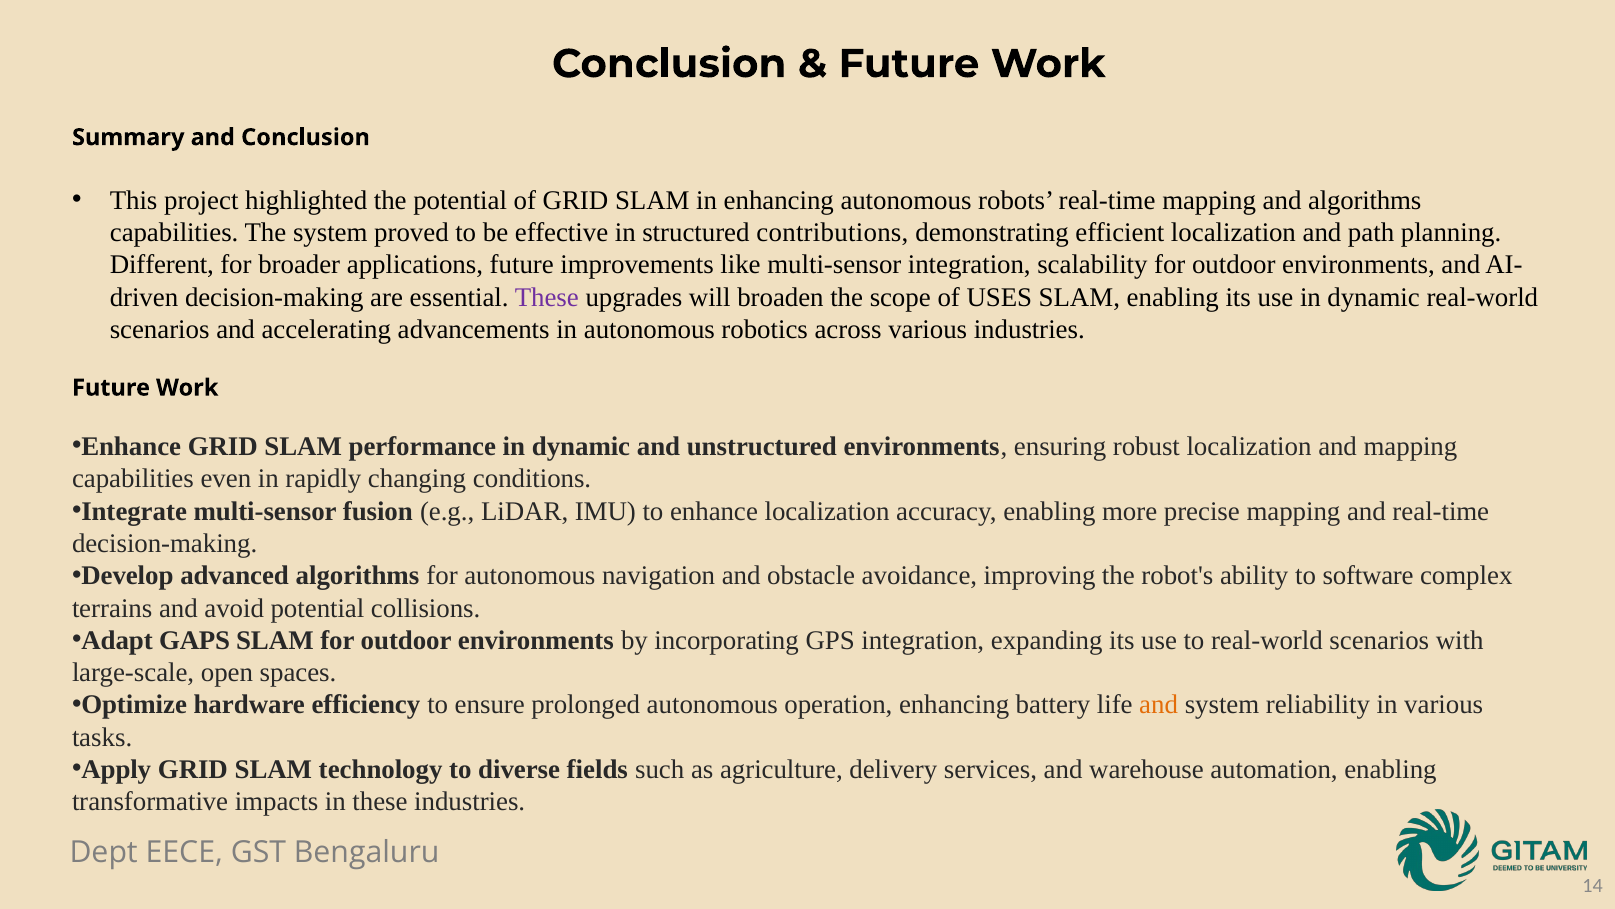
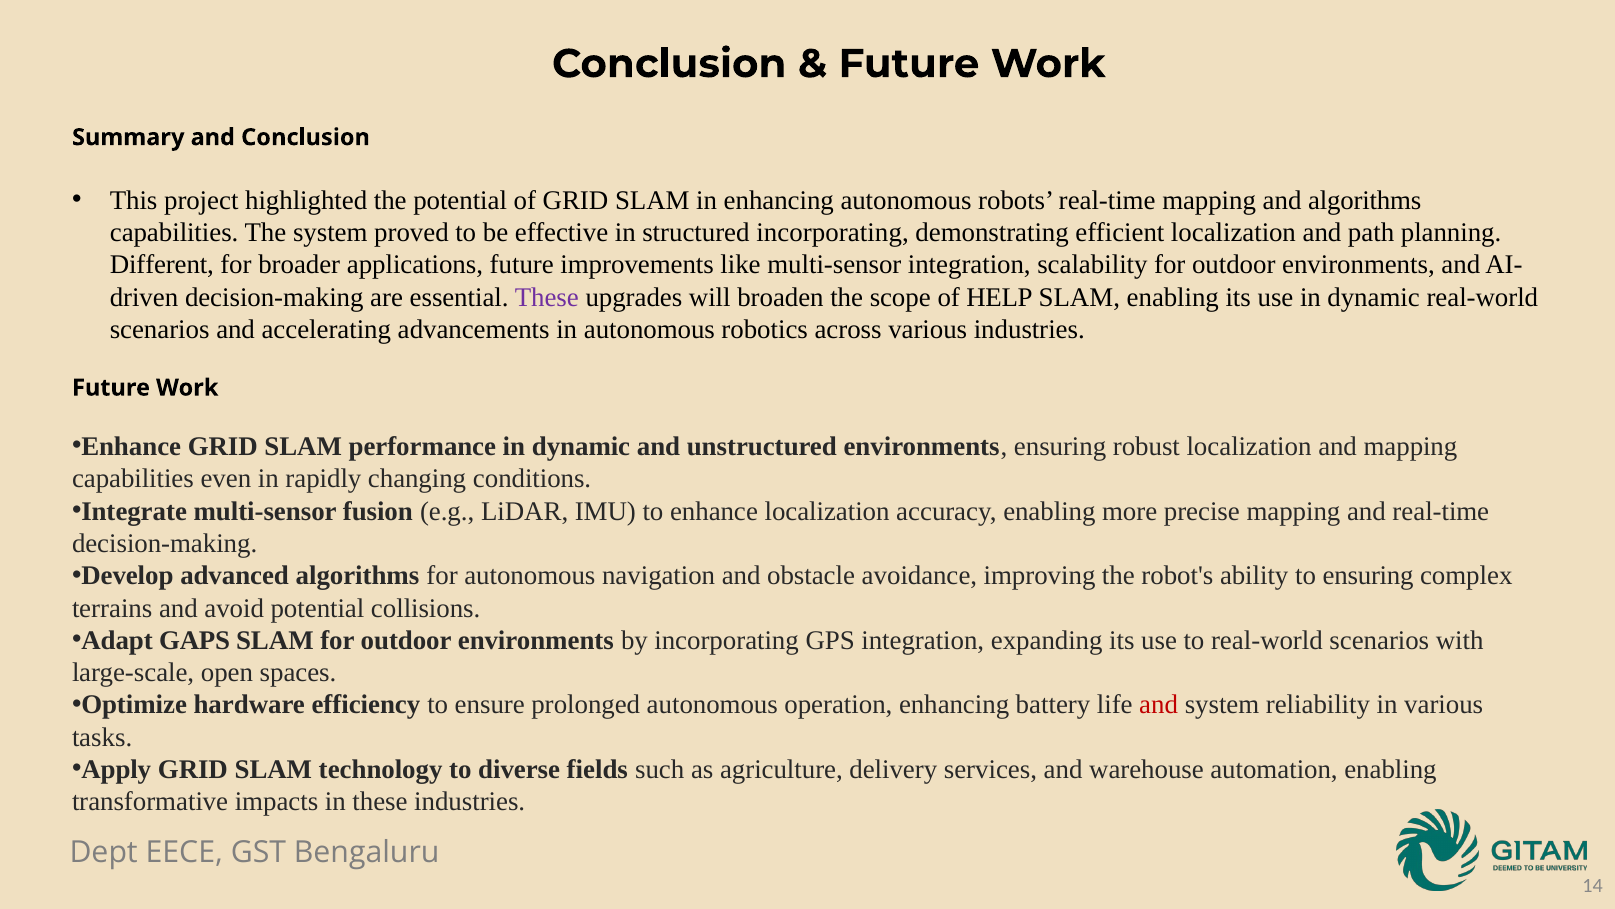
structured contributions: contributions -> incorporating (833, 232)
USES: USES -> HELP (999, 297)
to software: software -> ensuring (1368, 575)
and colour: orange -> red (1159, 705)
